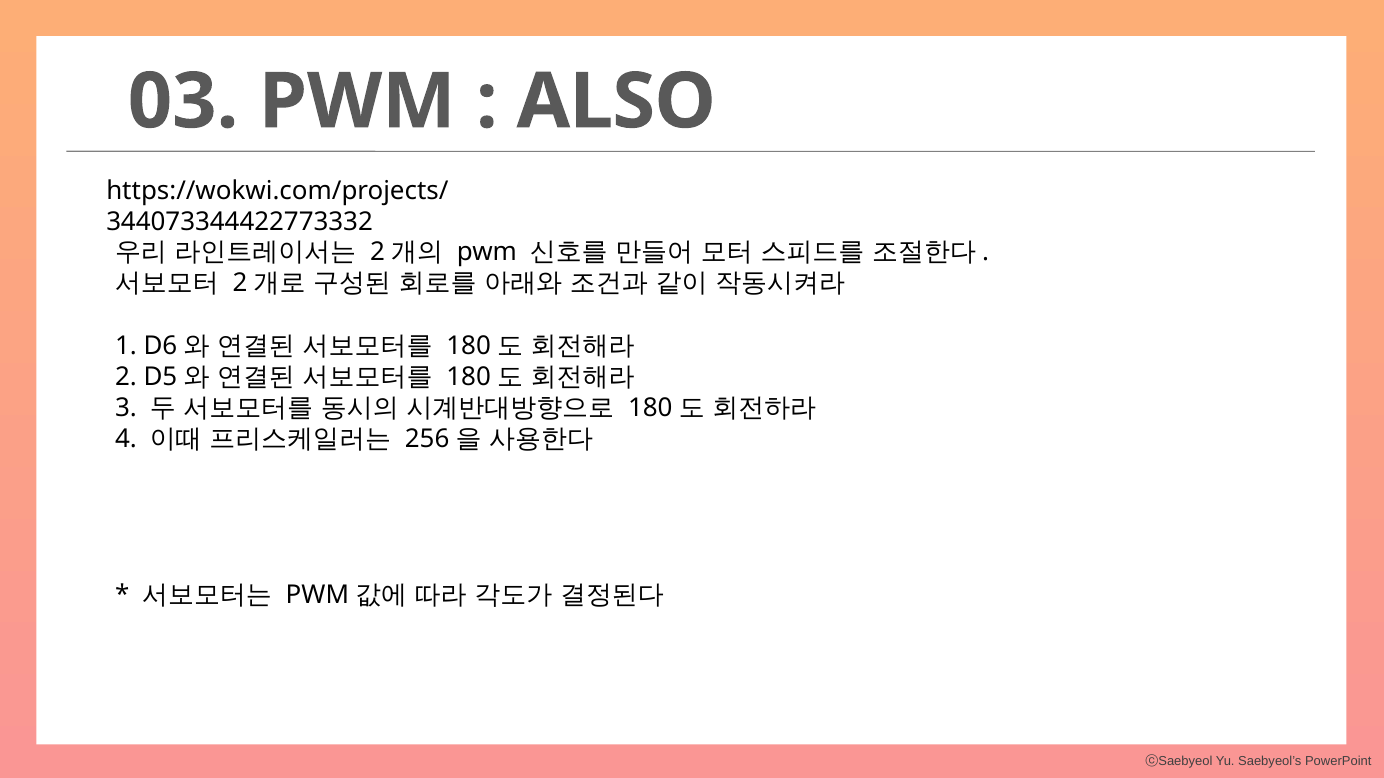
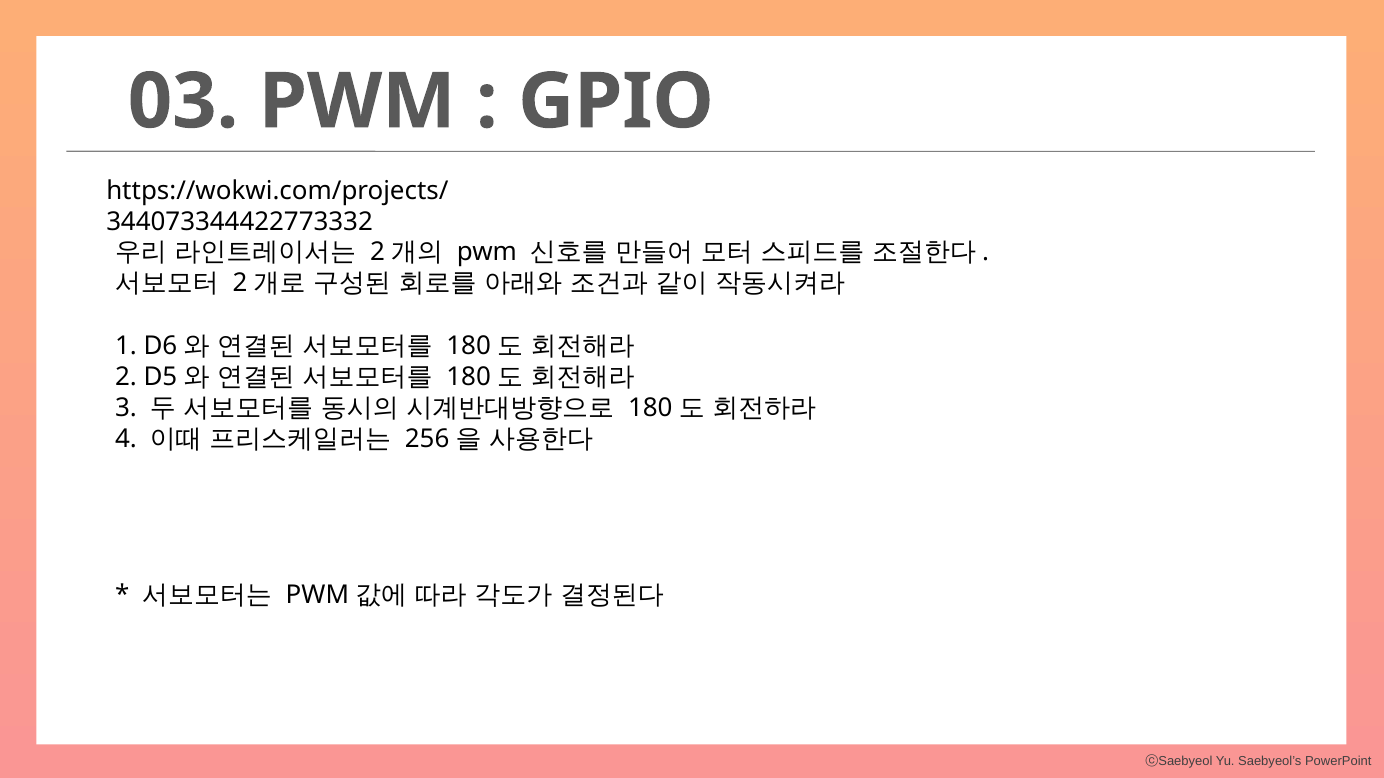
ALSO: ALSO -> GPIO (616, 102)
